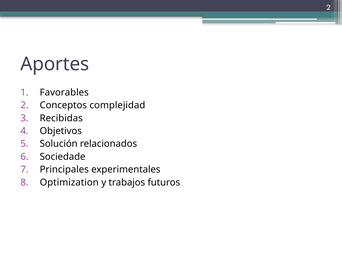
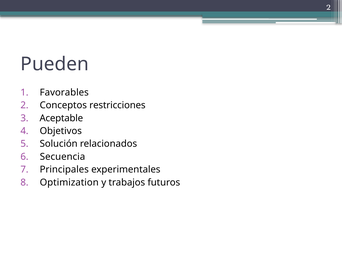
Aportes: Aportes -> Pueden (55, 64)
complejidad: complejidad -> restricciones (117, 105)
Recibidas: Recibidas -> Aceptable (61, 118)
Sociedade: Sociedade -> Secuencia (62, 156)
